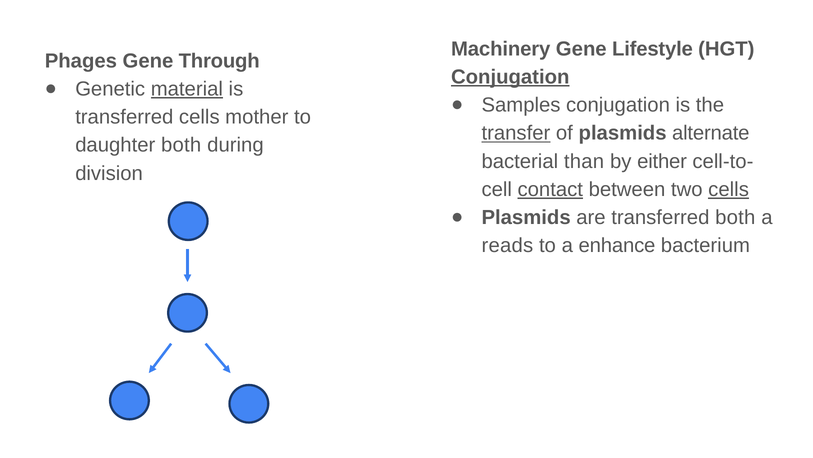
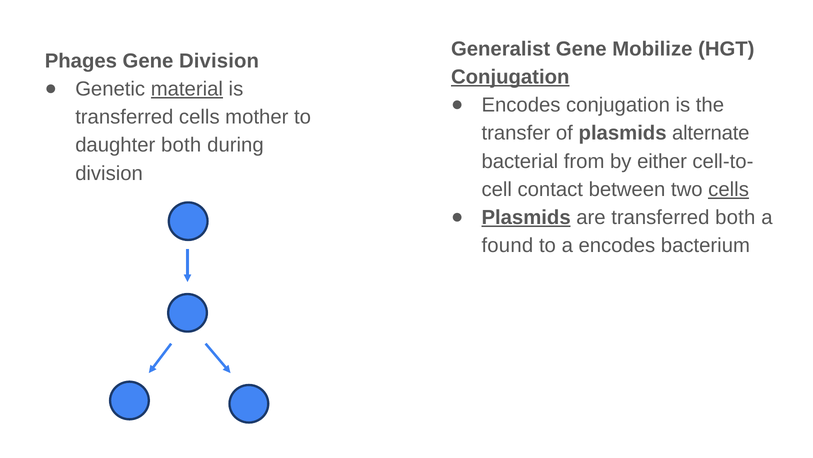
Machinery: Machinery -> Generalist (501, 49)
Lifestyle: Lifestyle -> Mobilize (652, 49)
Gene Through: Through -> Division (219, 61)
Samples: Samples -> Encodes (521, 105)
transfer underline: present -> none (516, 133)
than: than -> from (584, 161)
contact underline: present -> none (550, 189)
Plasmids underline: none -> present (526, 217)
reads: reads -> found (507, 245)
a enhance: enhance -> encodes (617, 245)
